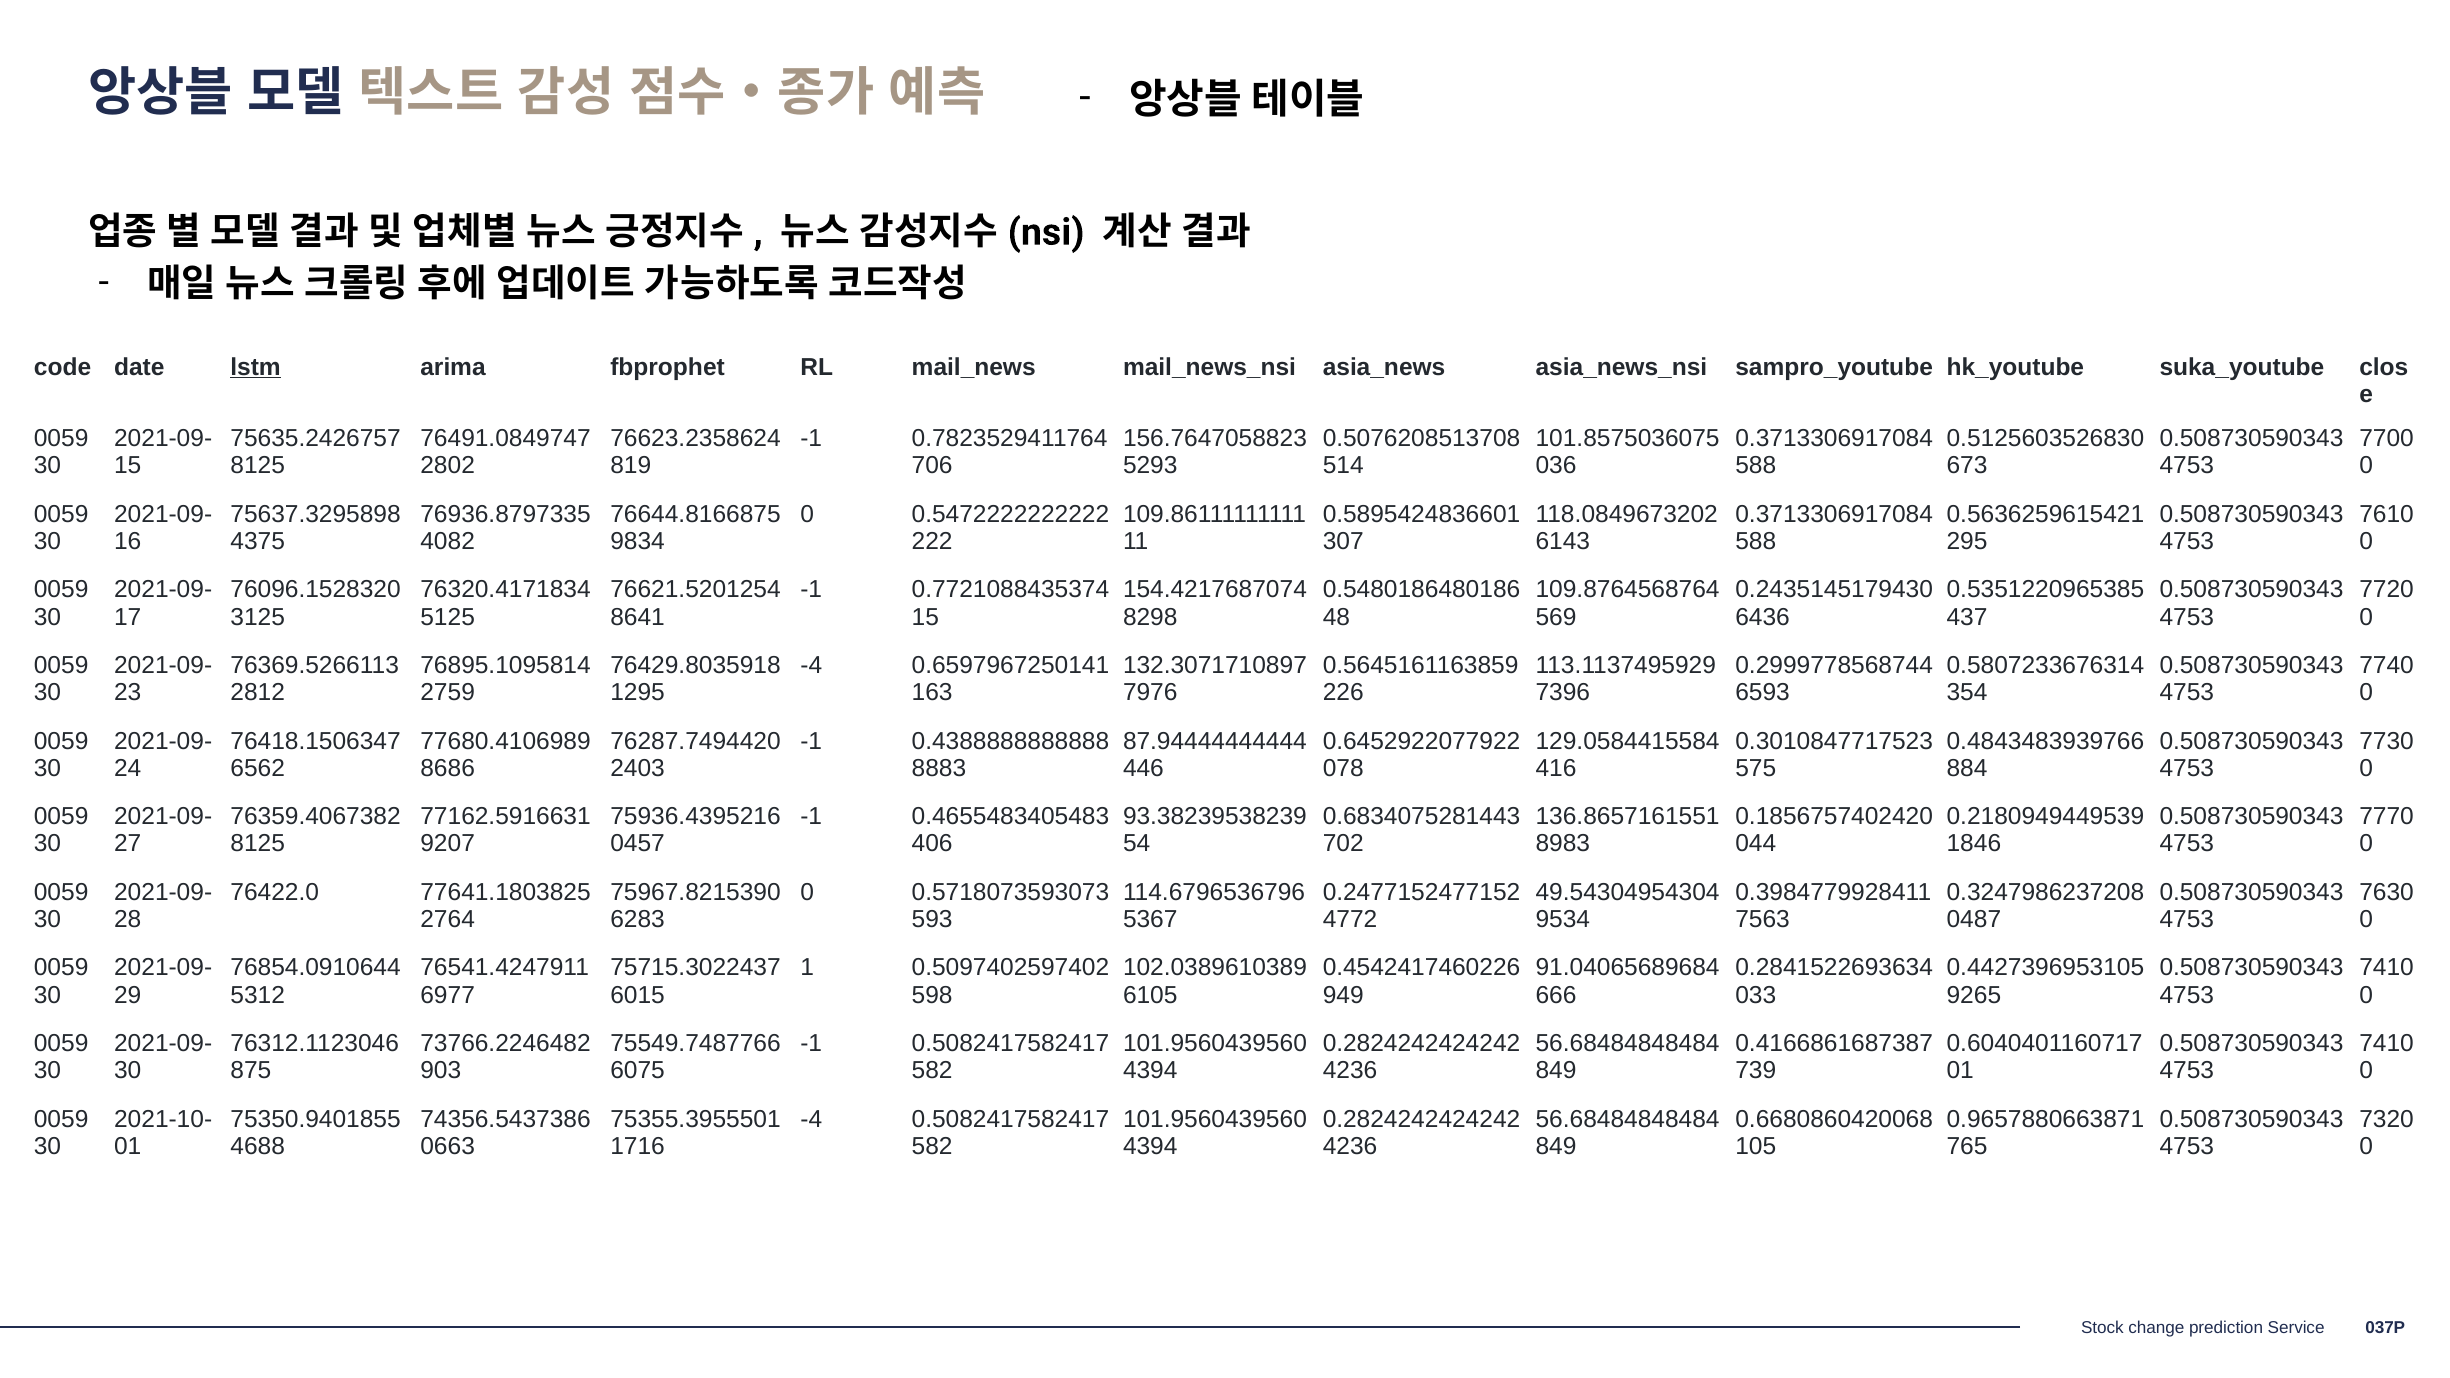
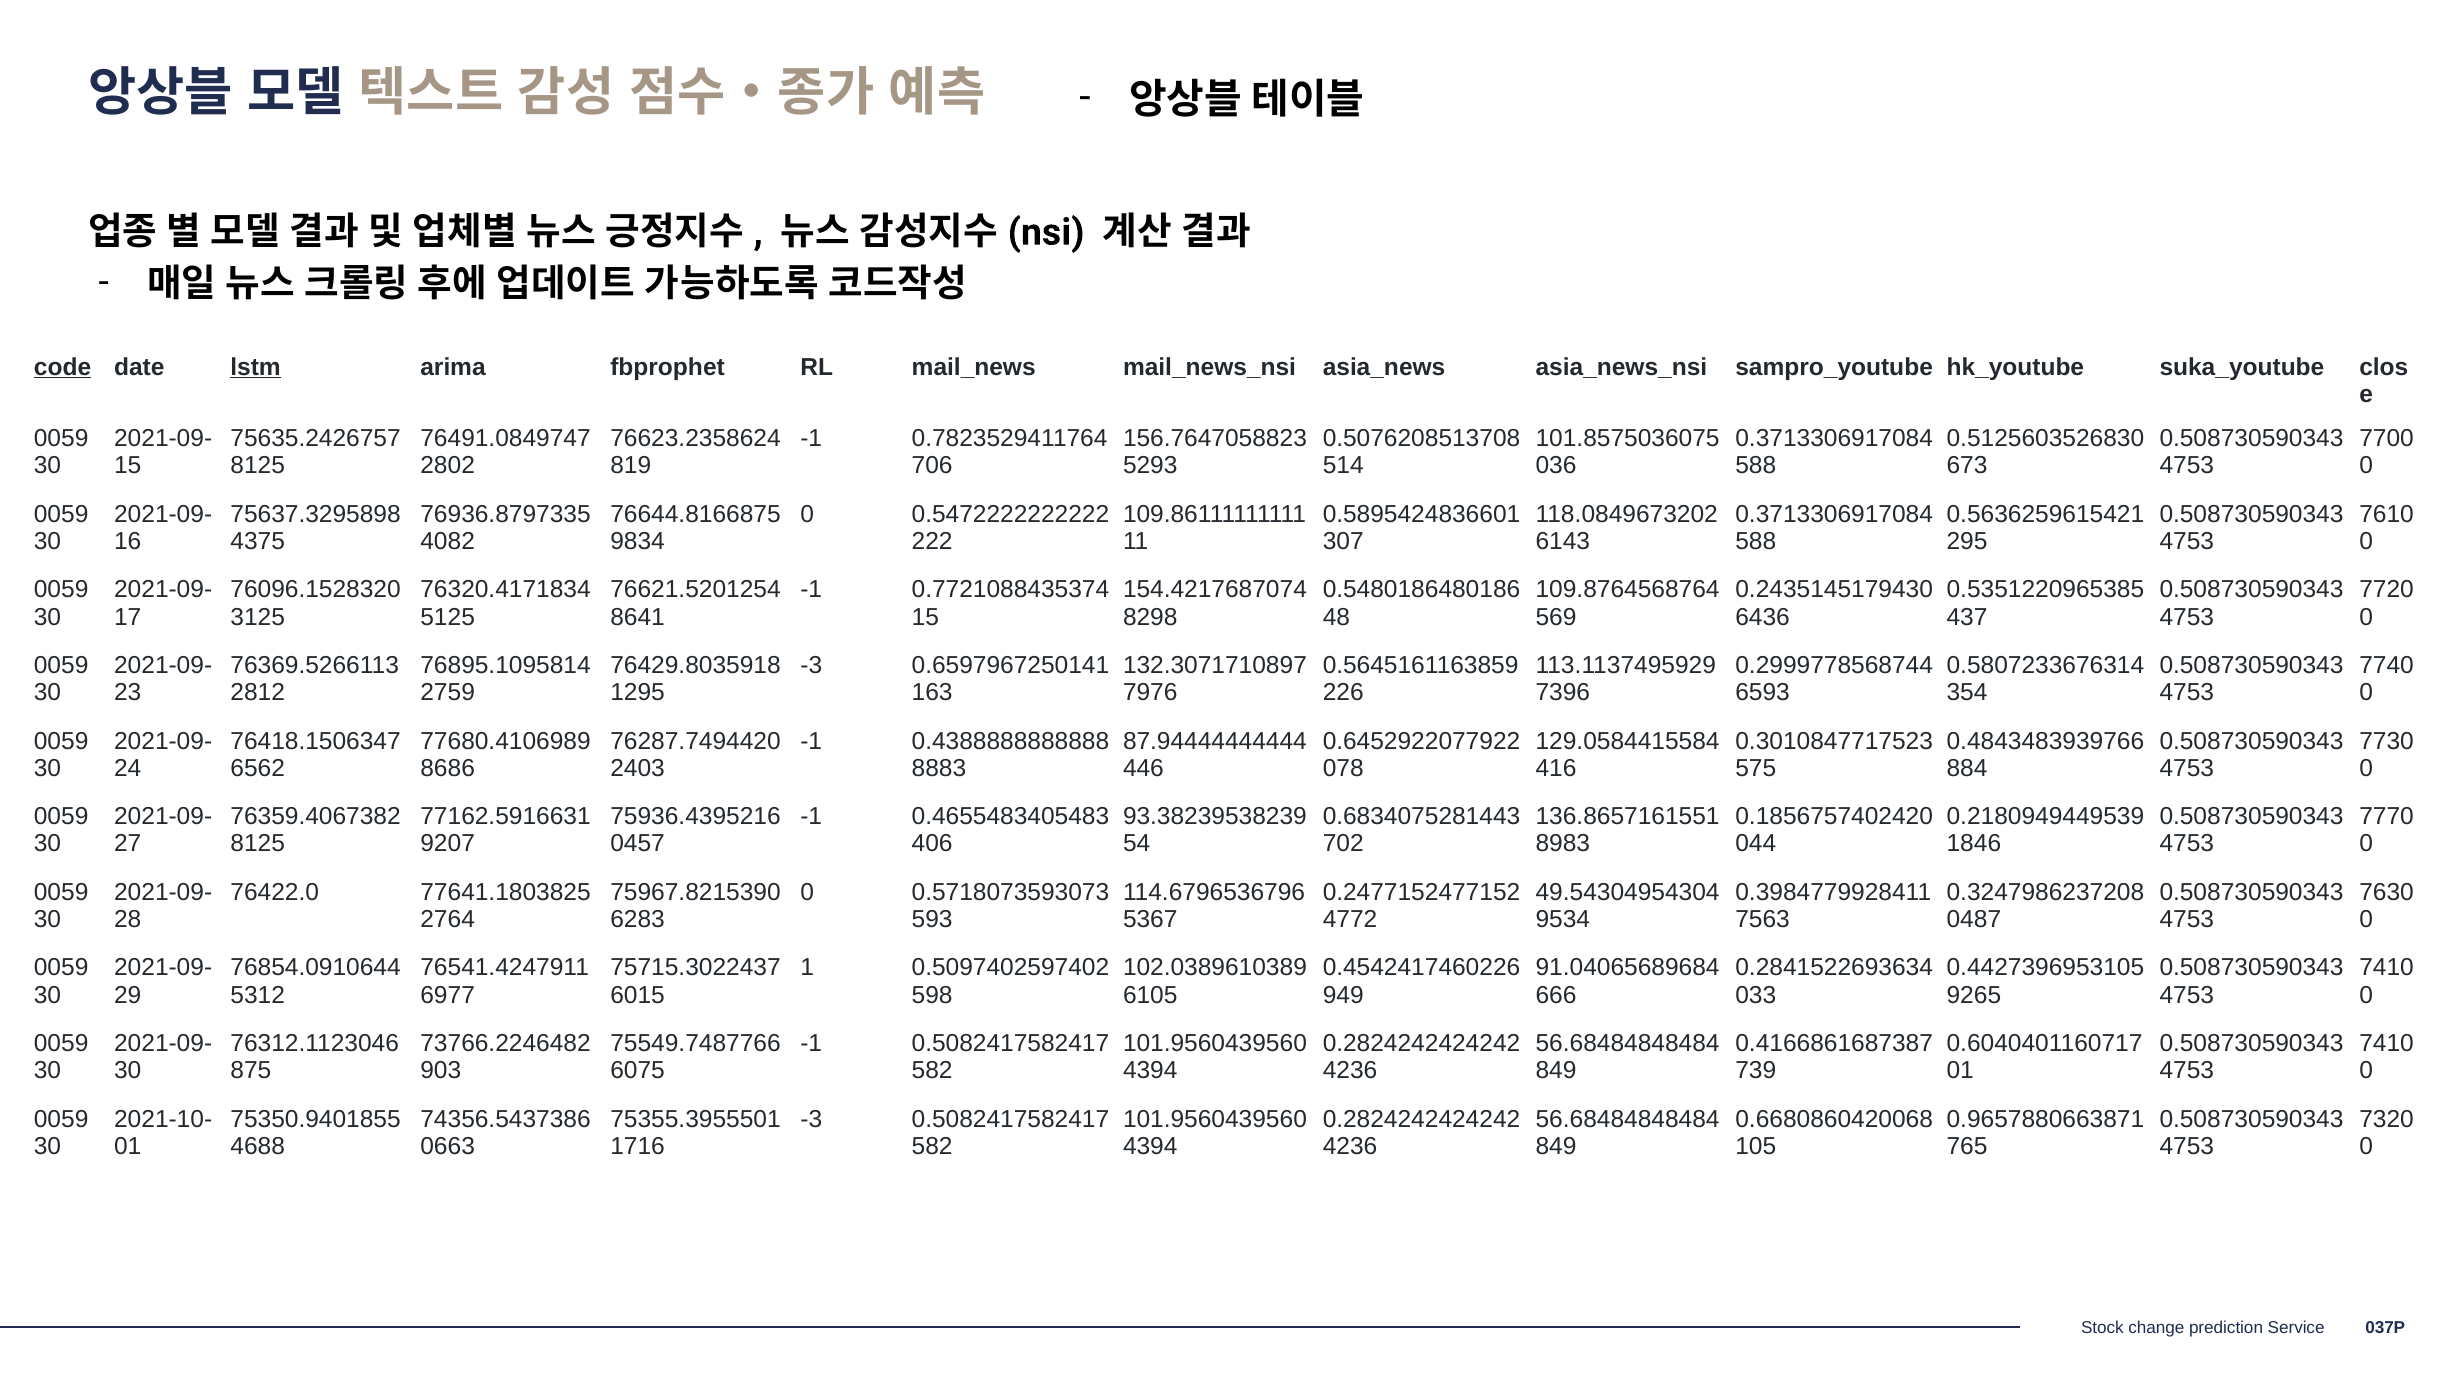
code underline: none -> present (63, 367)
-4: -4 -> -3 (811, 665)
-4: -4 -> -3 (811, 1119)
